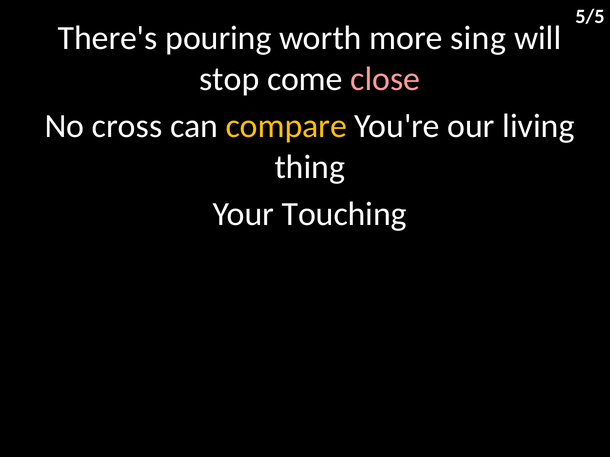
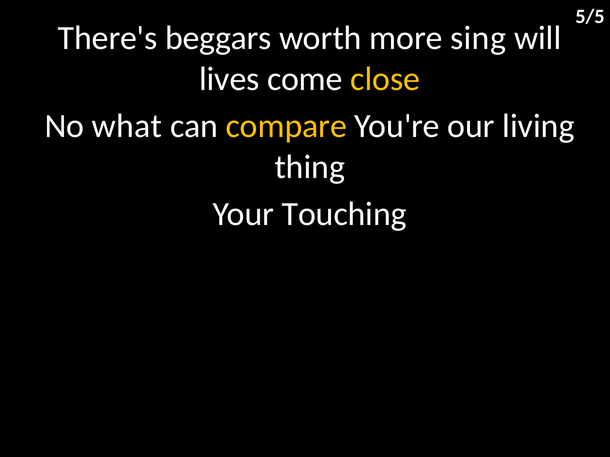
pouring: pouring -> beggars (219, 38)
stop: stop -> lives (229, 79)
close colour: pink -> yellow (385, 79)
cross: cross -> what (127, 126)
